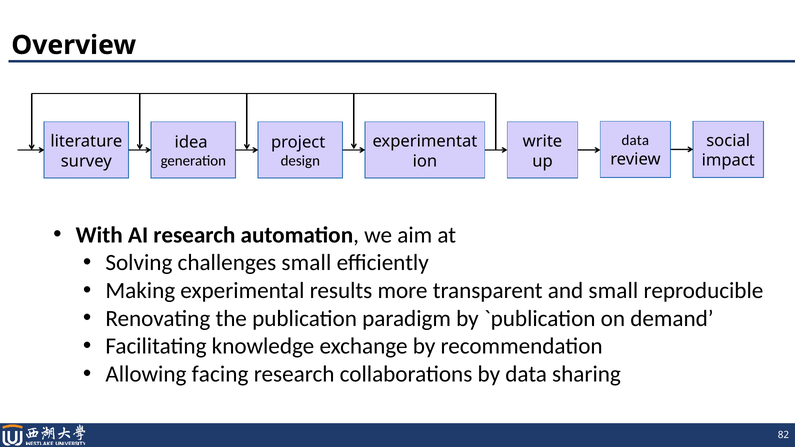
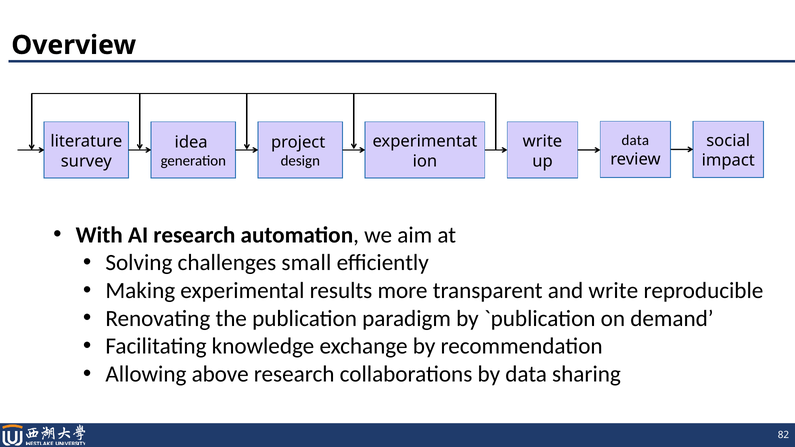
and small: small -> write (613, 291)
facing: facing -> above (220, 374)
